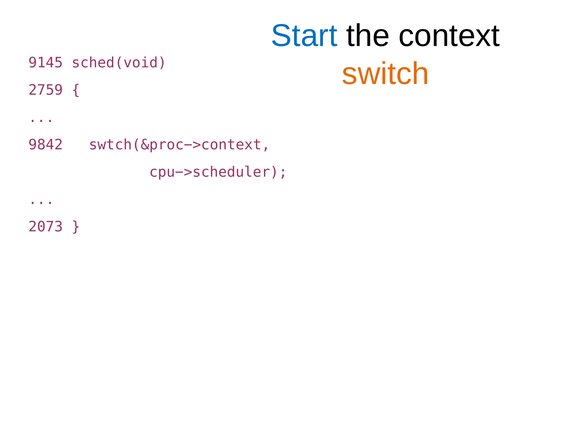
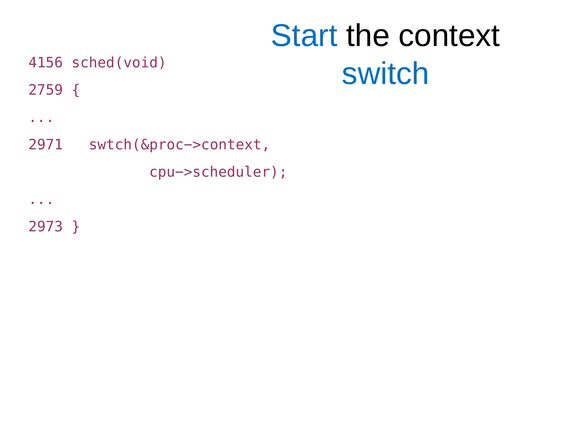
9145: 9145 -> 4156 (46, 63)
switch colour: orange -> blue (386, 74)
9842: 9842 -> 2971 (46, 145)
2073: 2073 -> 2973 (46, 227)
